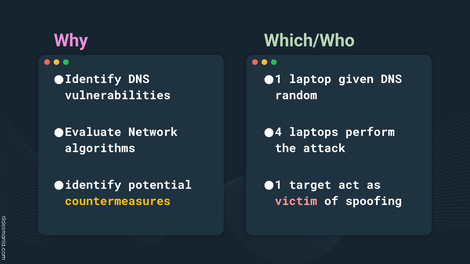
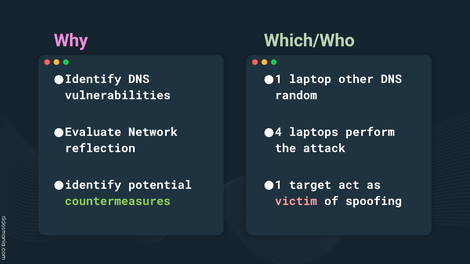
given: given -> other (356, 79)
algorithms: algorithms -> reflection (100, 148)
countermeasures colour: yellow -> light green (118, 201)
